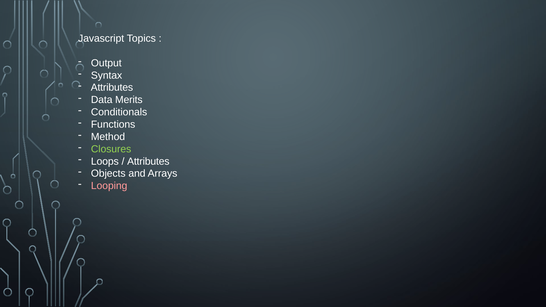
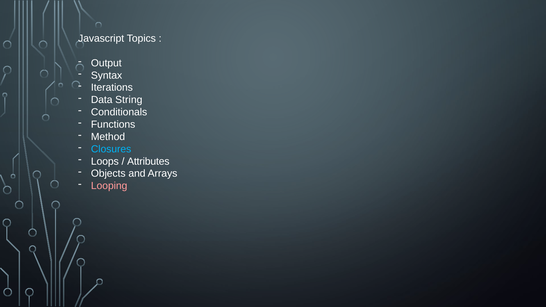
Attributes: Attributes -> Iterations (112, 88)
Merits: Merits -> String (129, 100)
Closures colour: light green -> light blue (111, 149)
